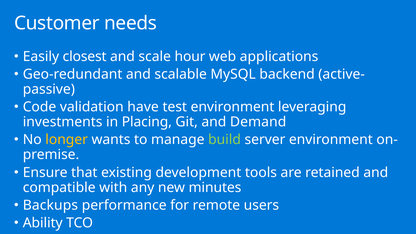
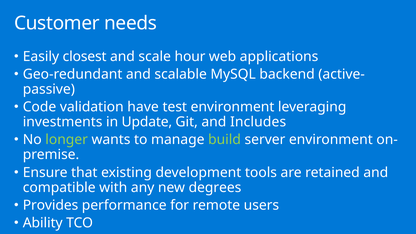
Placing: Placing -> Update (147, 122)
Demand: Demand -> Includes (258, 122)
longer colour: yellow -> light green (67, 140)
minutes: minutes -> degrees (215, 187)
Backups: Backups -> Provides (51, 205)
